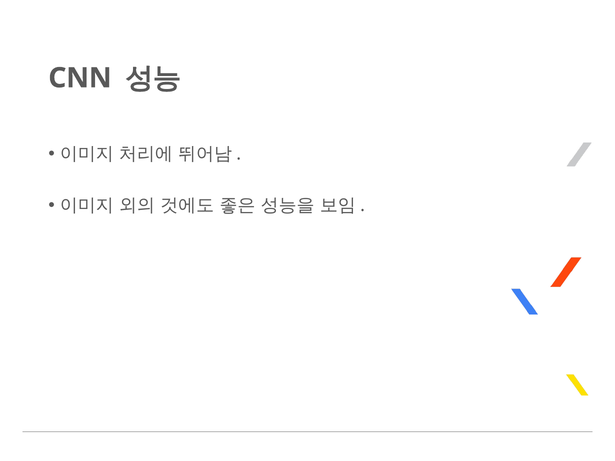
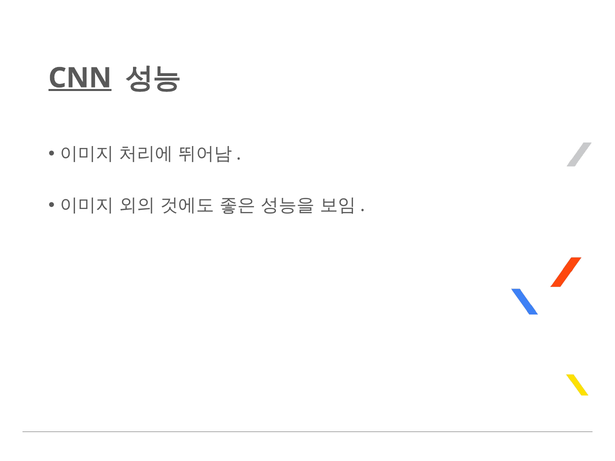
CNN underline: none -> present (80, 78)
